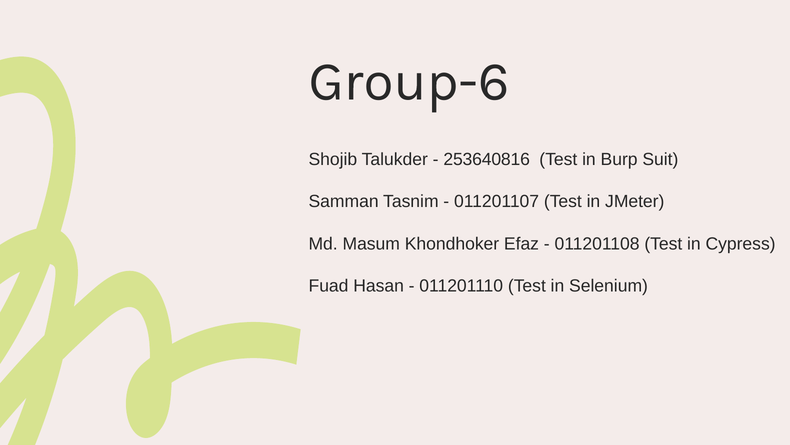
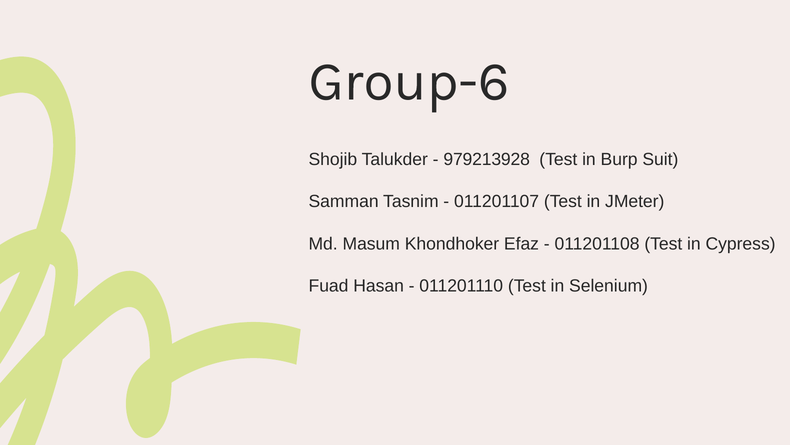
253640816: 253640816 -> 979213928 (487, 159)
